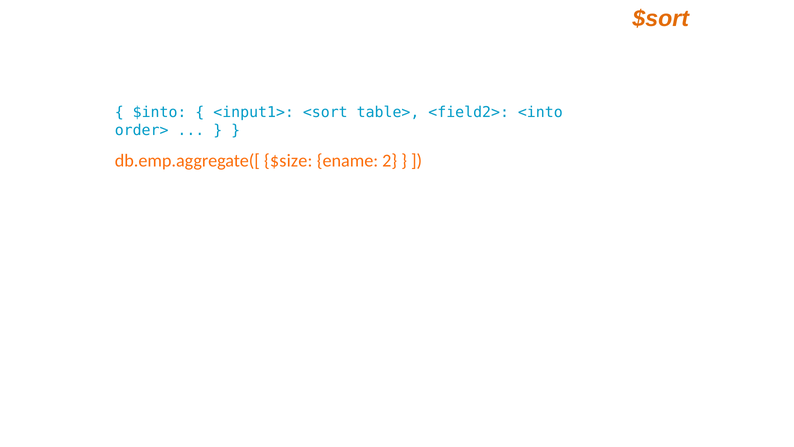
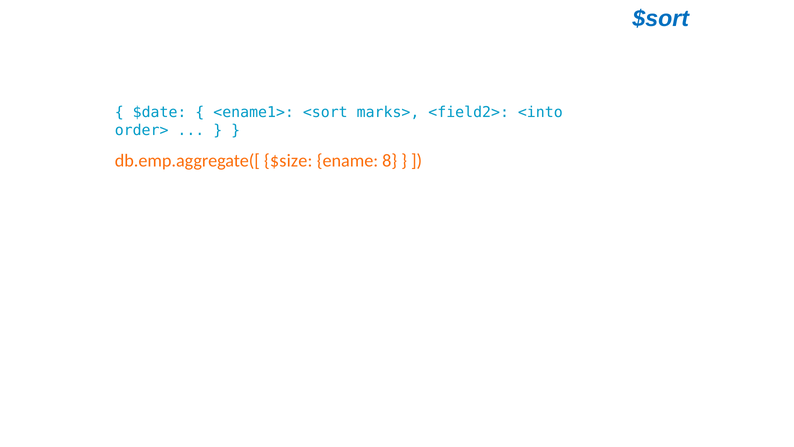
$sort colour: orange -> blue (661, 18)
$into: $into -> $date (160, 112)
<input1>: <input1> -> <ename1> (254, 112)
table>: table> -> marks> (388, 112)
2: 2 -> 8 (390, 160)
